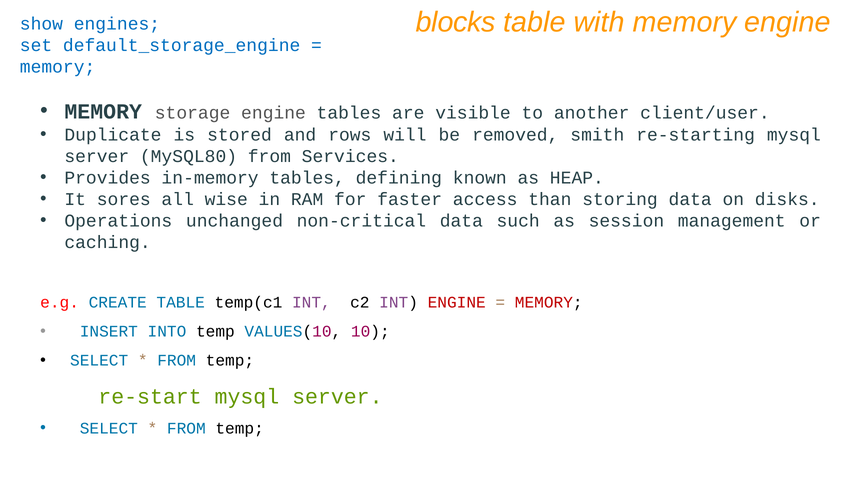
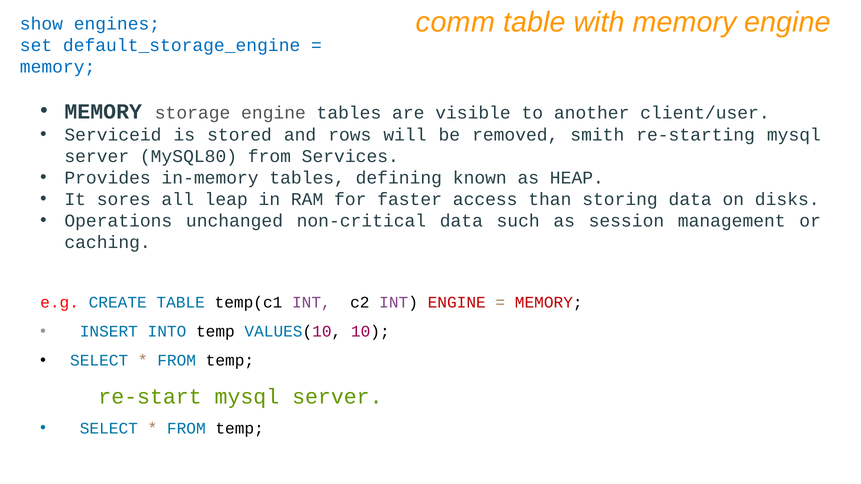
blocks: blocks -> comm (455, 22)
Duplicate: Duplicate -> Serviceid (113, 135)
wise: wise -> leap (226, 200)
